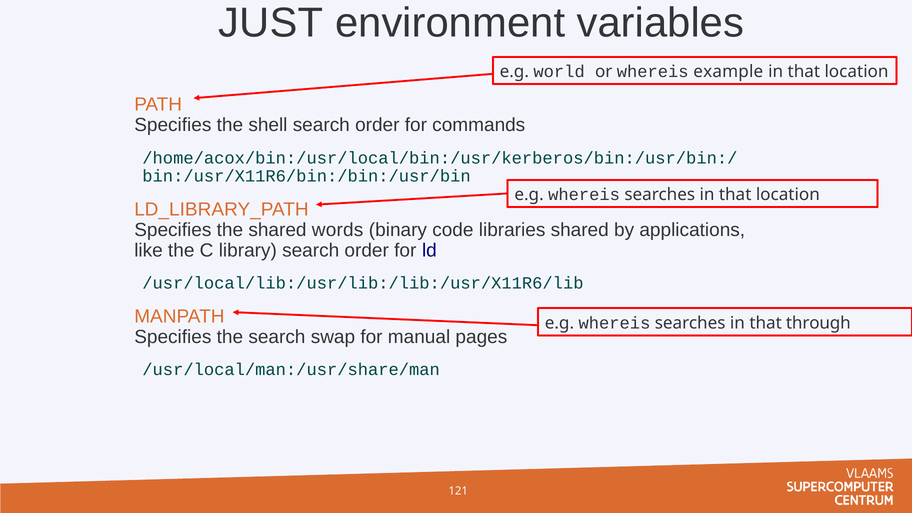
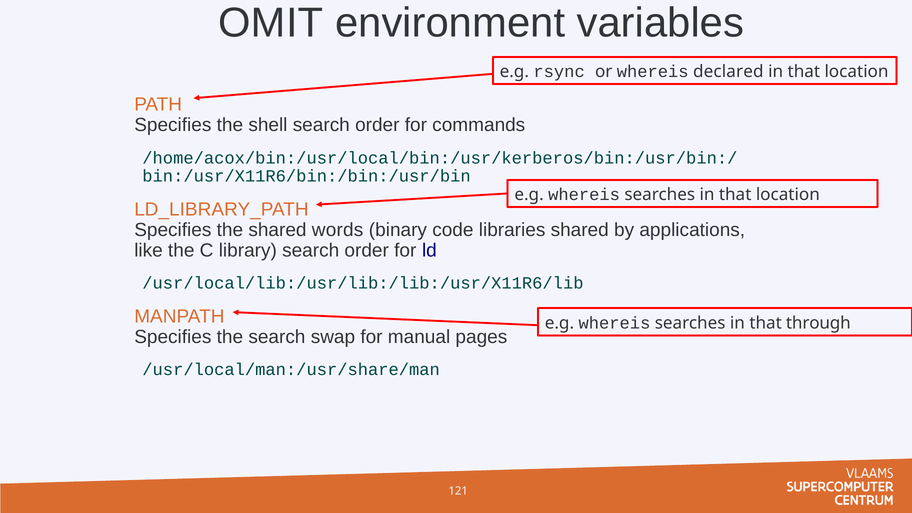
JUST: JUST -> OMIT (271, 23)
world: world -> rsync (559, 72)
example: example -> declared (728, 72)
